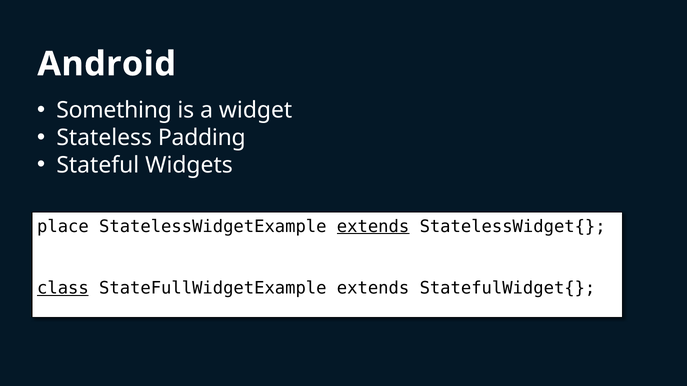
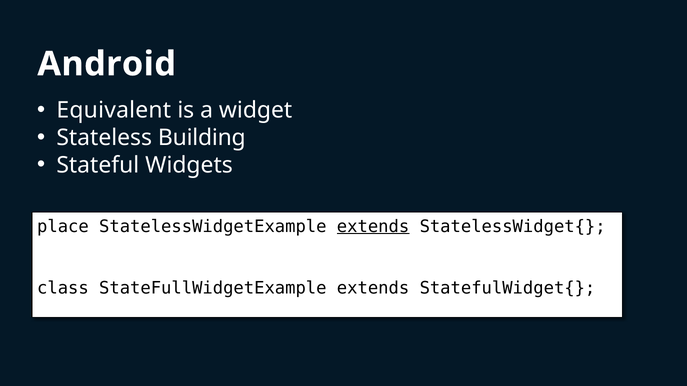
Something: Something -> Equivalent (114, 110)
Padding: Padding -> Building (202, 138)
class underline: present -> none (63, 288)
